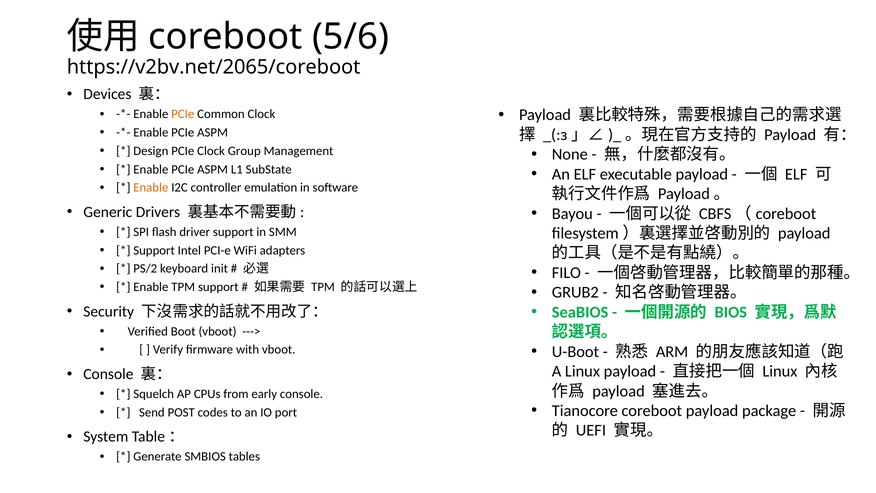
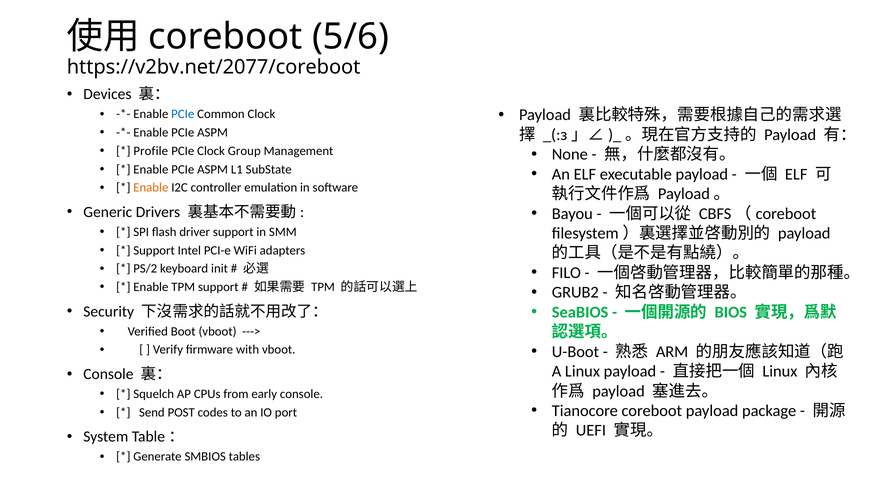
https://v2bv.net/2065/coreboot: https://v2bv.net/2065/coreboot -> https://v2bv.net/2077/coreboot (214, 67)
PCIe colour: orange -> blue (183, 114)
Design: Design -> Profile (151, 151)
